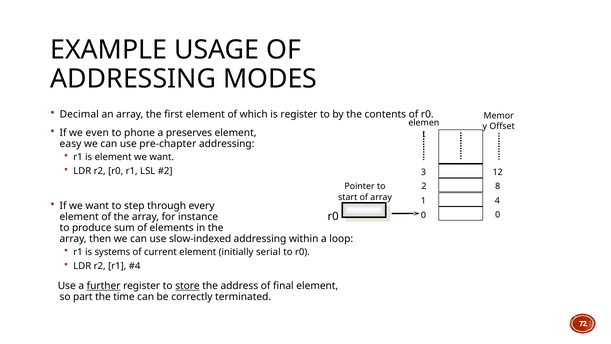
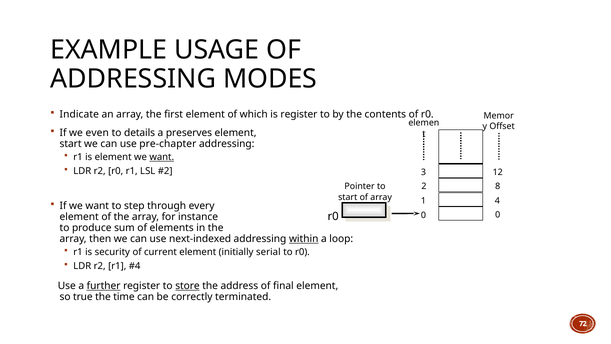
Decimal: Decimal -> Indicate (79, 114)
phone: phone -> details (140, 133)
easy: easy -> start (71, 144)
want underline: none -> present (162, 157)
slow-indexed: slow-indexed -> next-indexed (200, 239)
within underline: none -> present (304, 239)
systems: systems -> security (112, 252)
part: part -> true (83, 296)
